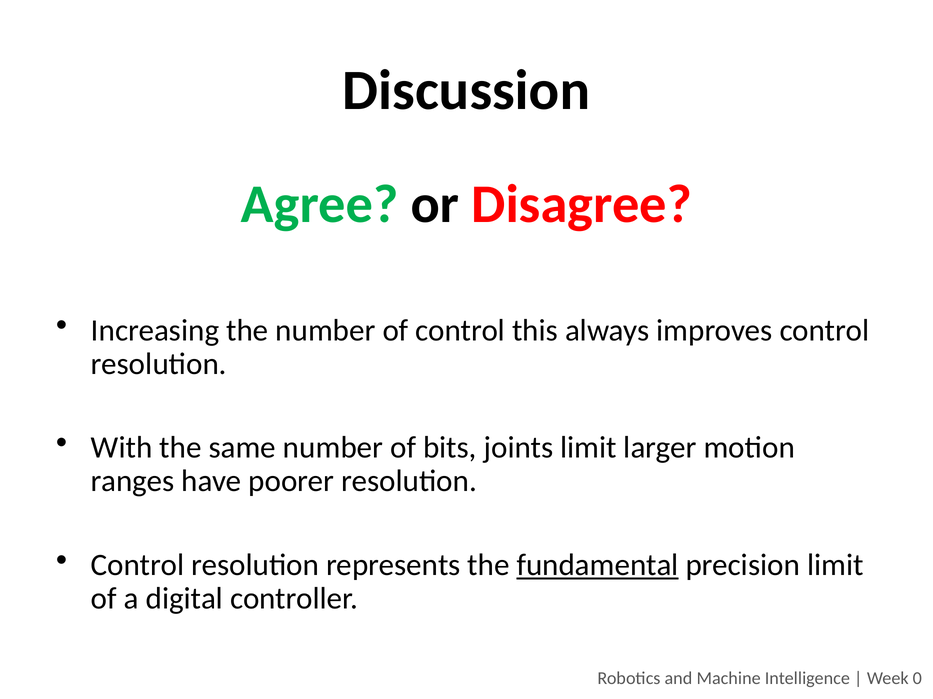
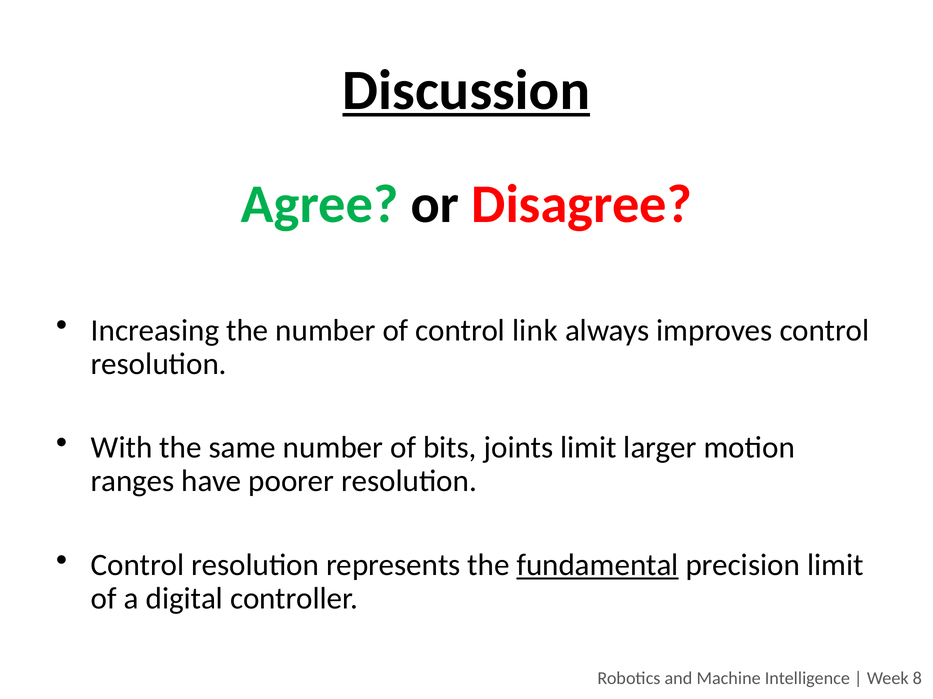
Discussion underline: none -> present (466, 90)
this: this -> link (535, 331)
0: 0 -> 8 (917, 679)
